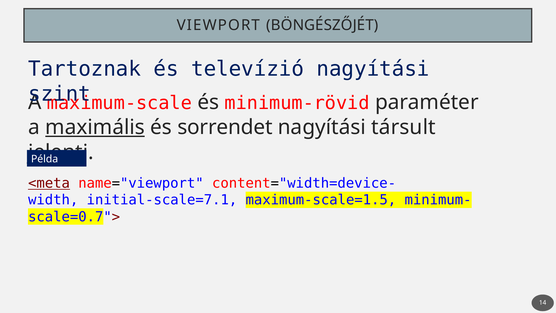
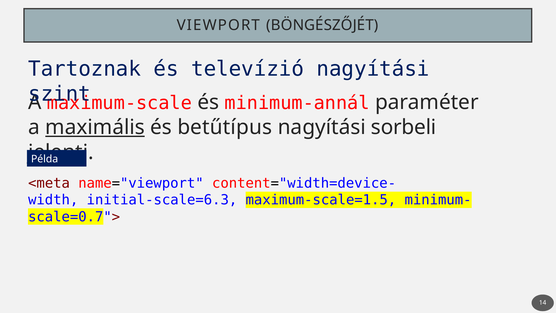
minimum-rövid: minimum-rövid -> minimum-annál (297, 103)
sorrendet: sorrendet -> betűtípus (225, 127)
társult: társult -> sorbeli (404, 127)
<meta underline: present -> none (49, 183)
initial-scale=7.1: initial-scale=7.1 -> initial-scale=6.3 (162, 200)
